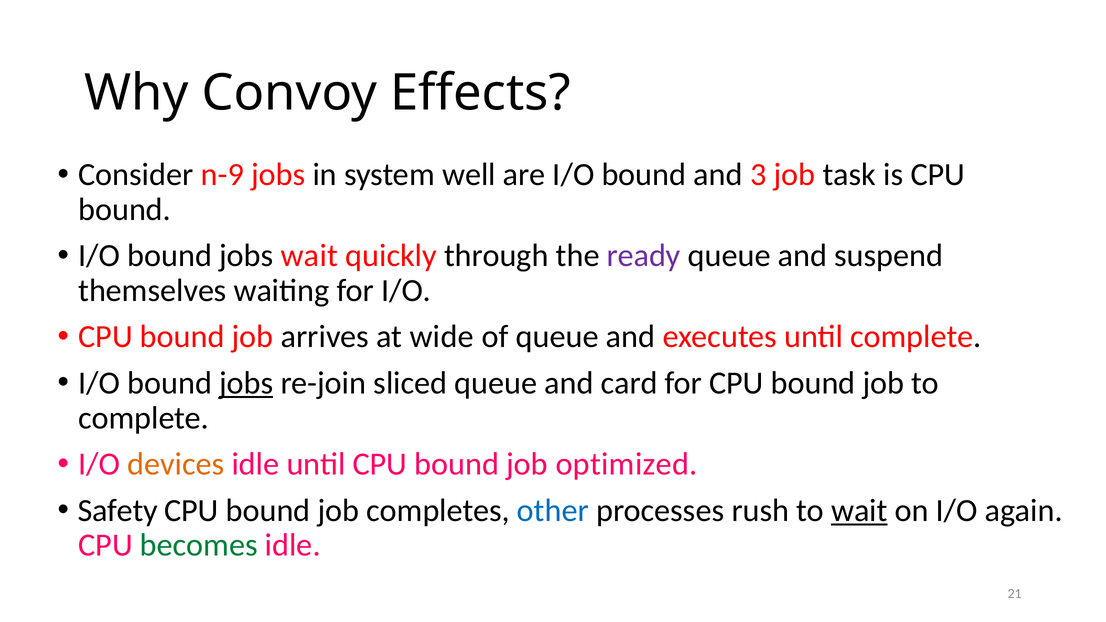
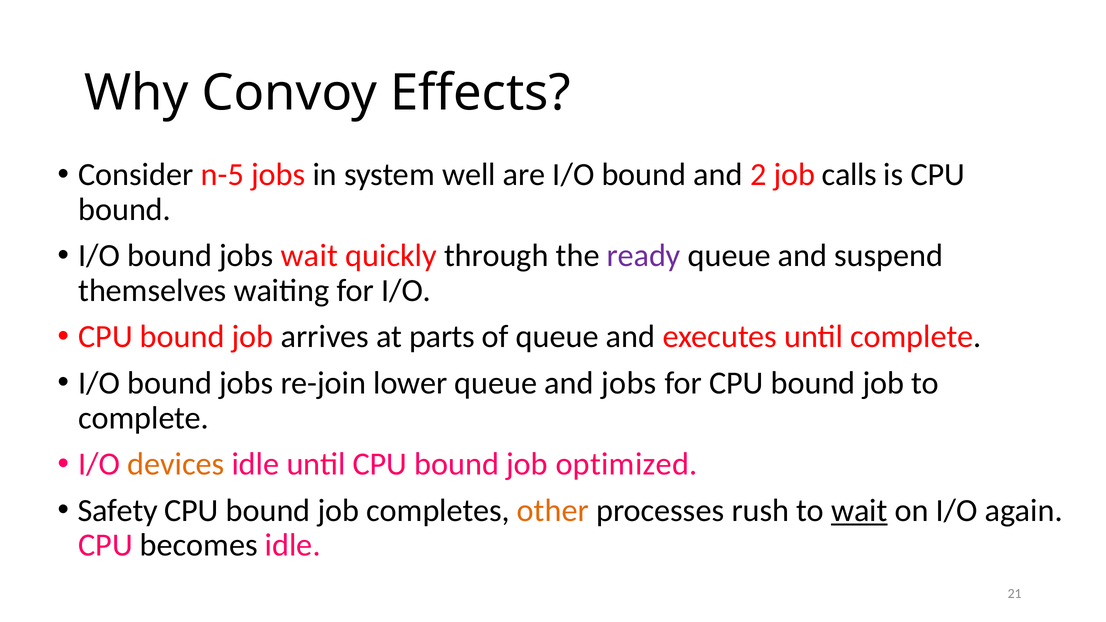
n-9: n-9 -> n-5 (222, 175)
3: 3 -> 2 (758, 175)
task: task -> calls (850, 175)
wide: wide -> parts (442, 337)
jobs underline: present -> none (246, 383)
sliced: sliced -> lower (410, 383)
and card: card -> jobs (629, 383)
other colour: blue -> orange (553, 511)
becomes colour: green -> black (199, 545)
